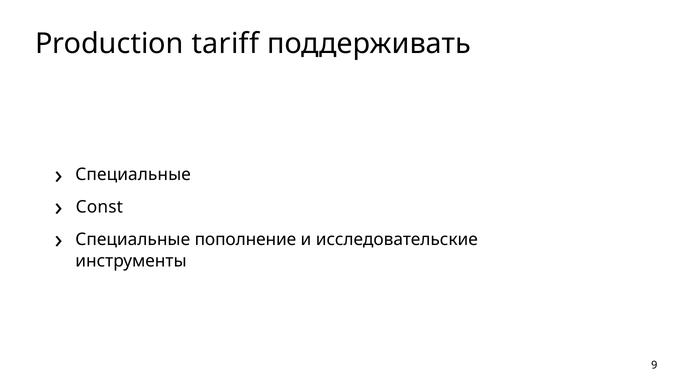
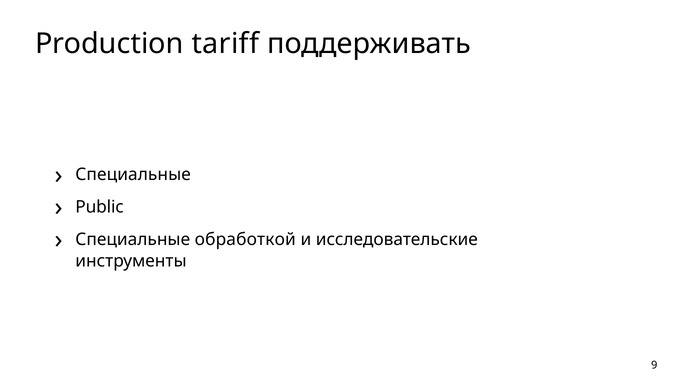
Const: Const -> Public (99, 207)
пополнение: пополнение -> обработкой (245, 240)
